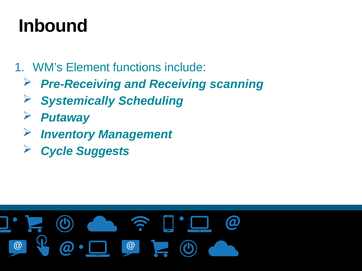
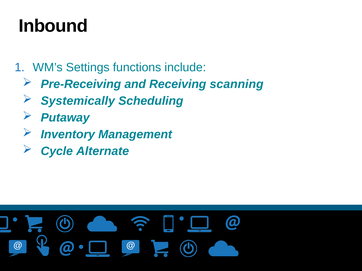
Element: Element -> Settings (88, 68)
Suggests: Suggests -> Alternate (103, 152)
